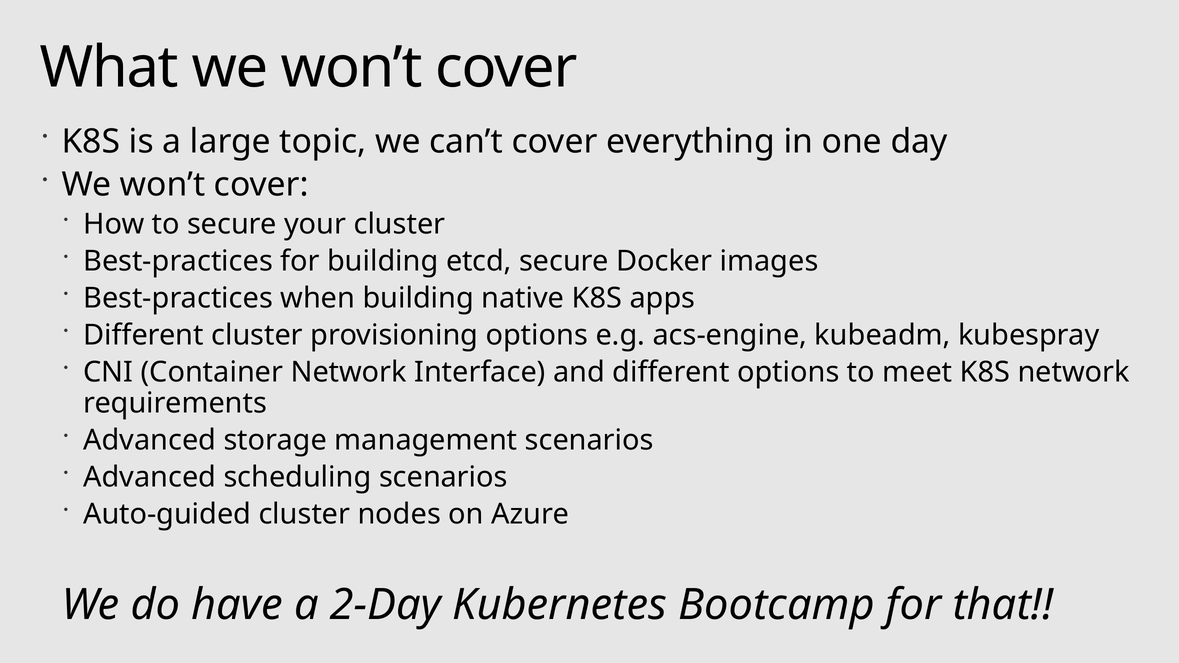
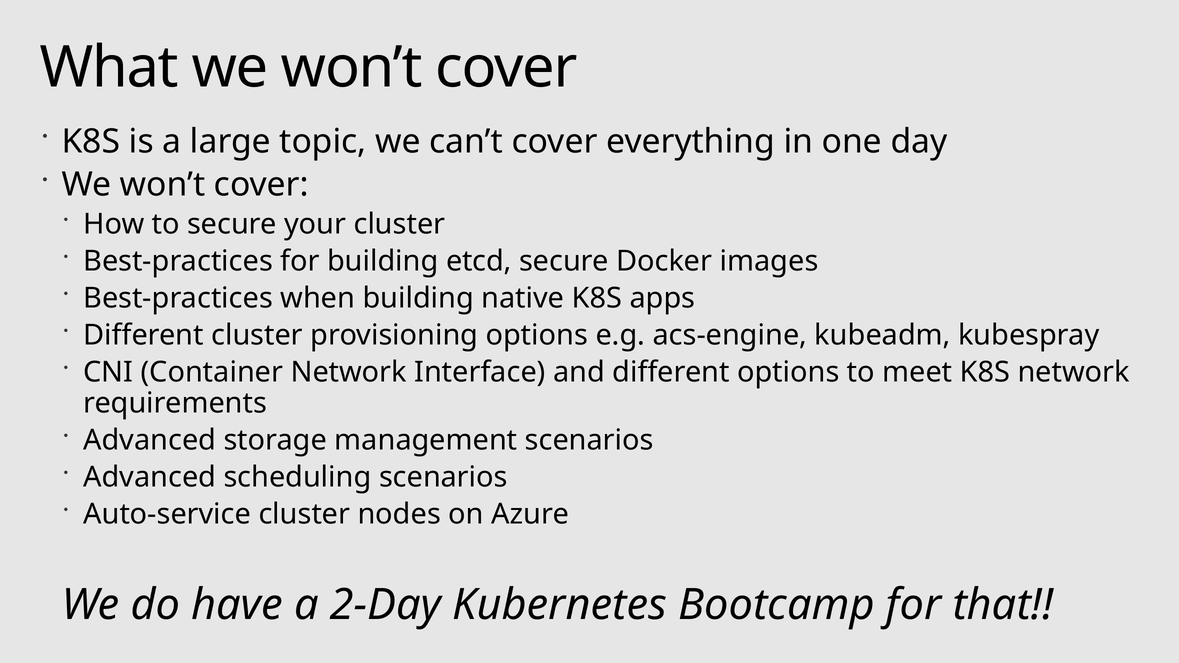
Auto-guided: Auto-guided -> Auto-service (167, 514)
